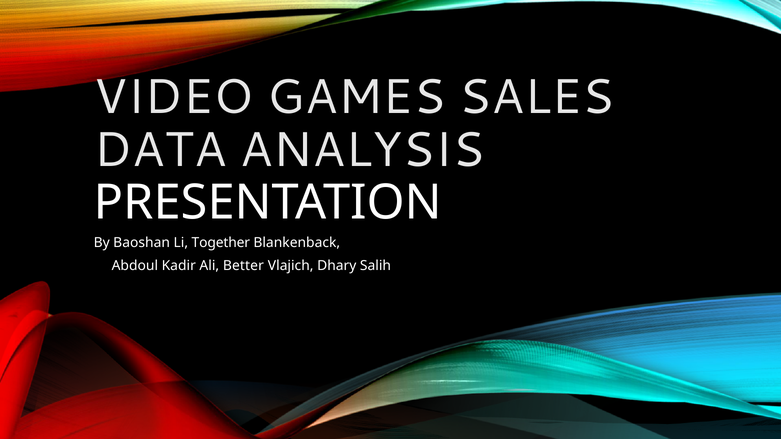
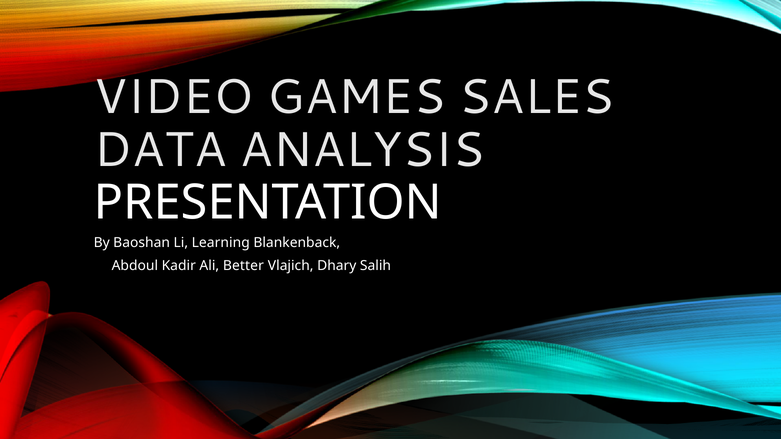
Together: Together -> Learning (221, 243)
